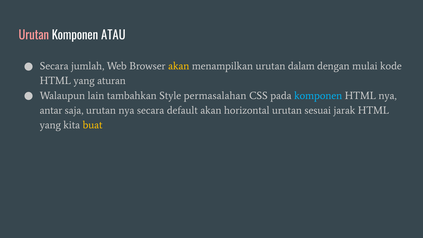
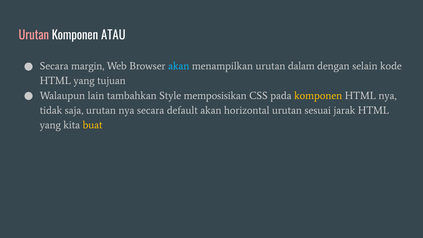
jumlah: jumlah -> margin (88, 66)
akan colour: yellow -> light blue (179, 66)
mulai: mulai -> selain (365, 66)
aturan: aturan -> tujuan (111, 81)
permasalahan: permasalahan -> memposisikan (215, 96)
komponen colour: light blue -> yellow (318, 96)
antar: antar -> tidak (51, 110)
